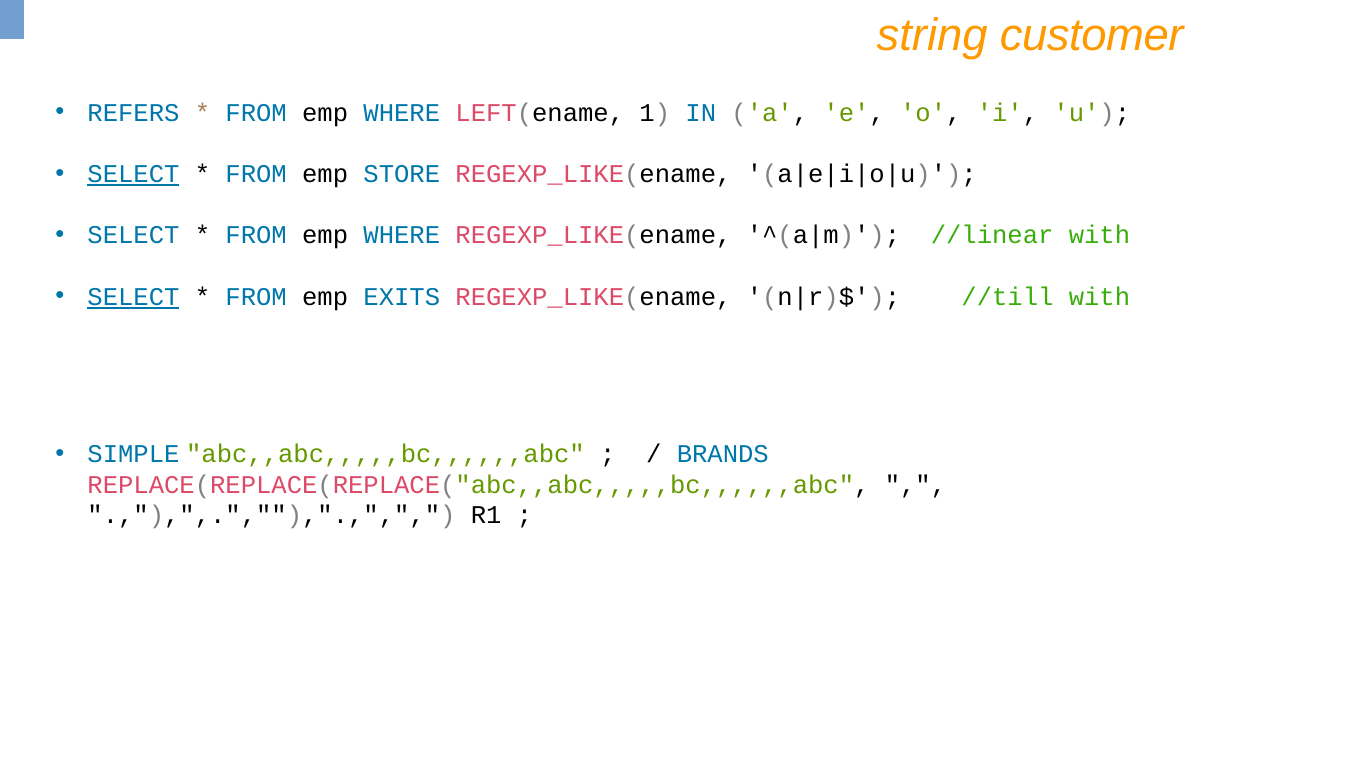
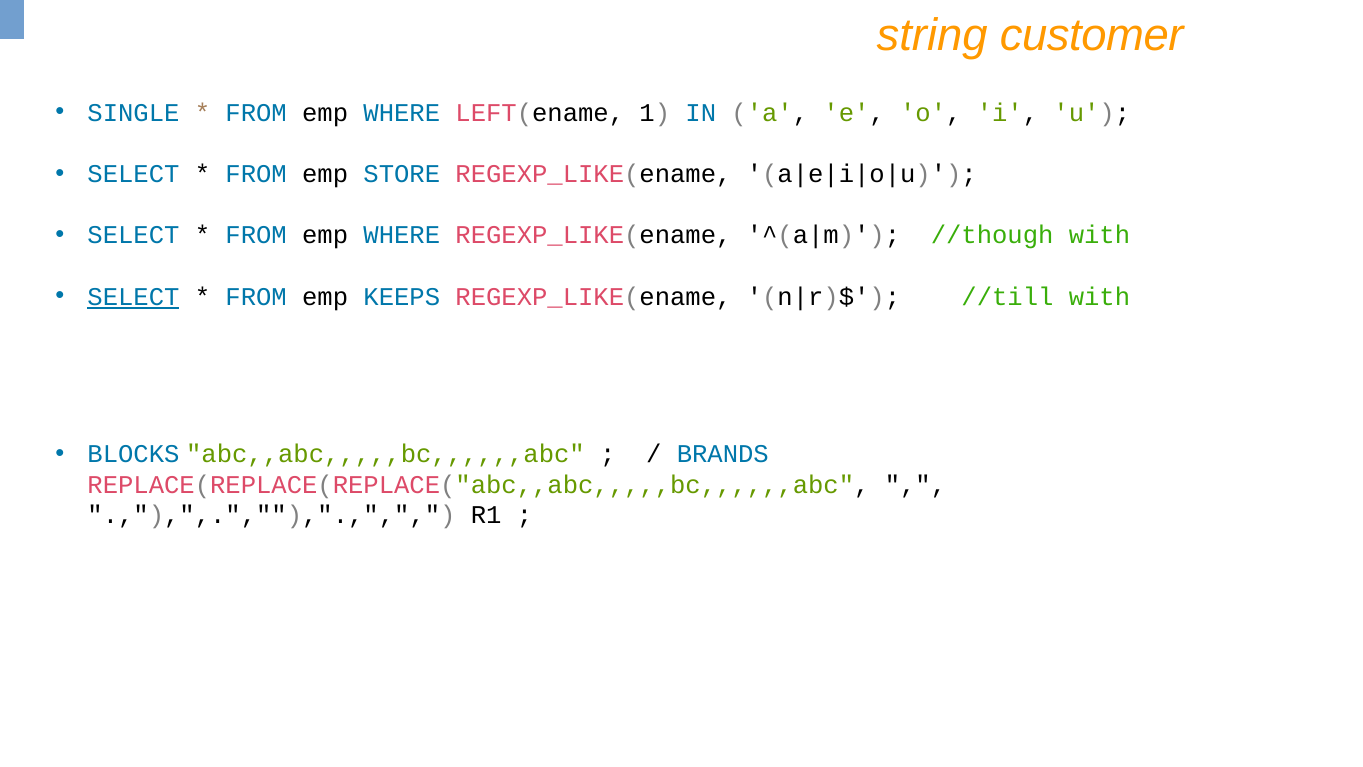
REFERS: REFERS -> SINGLE (133, 113)
SELECT underline: present -> none (133, 174)
//linear: //linear -> //though (992, 235)
EXITS: EXITS -> KEEPS (402, 297)
SIMPLE: SIMPLE -> BLOCKS (133, 454)
